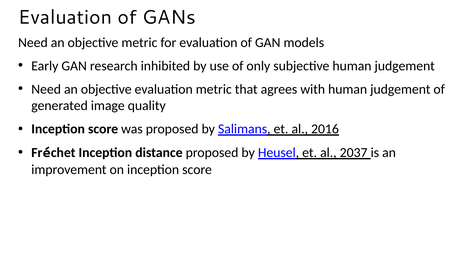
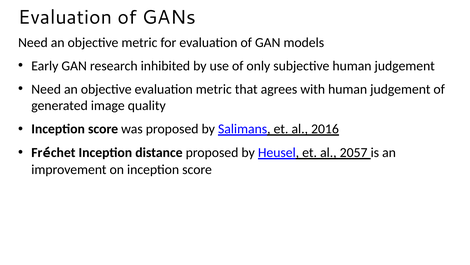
2037: 2037 -> 2057 (354, 152)
